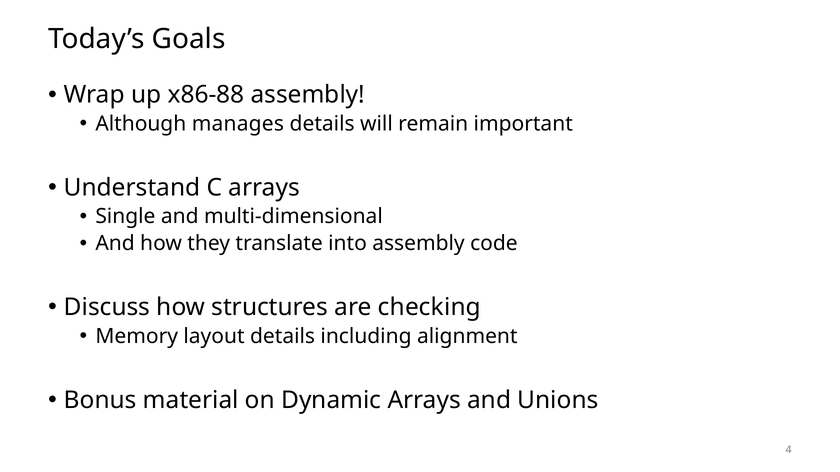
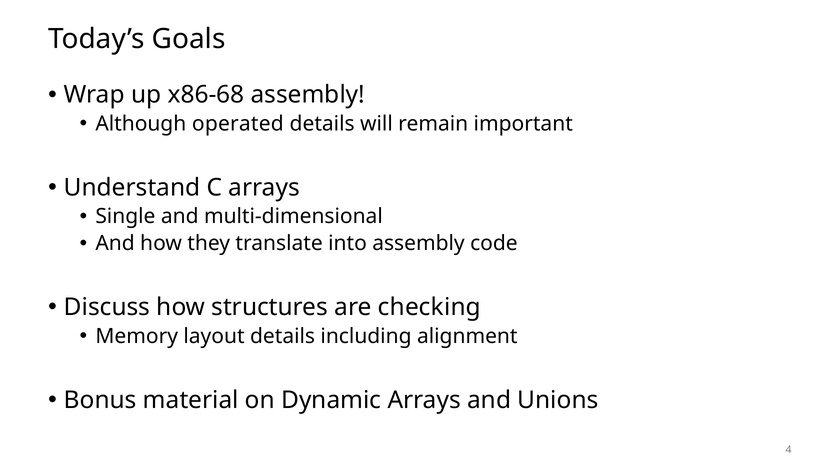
x86-88: x86-88 -> x86-68 (206, 95)
manages: manages -> operated (238, 124)
